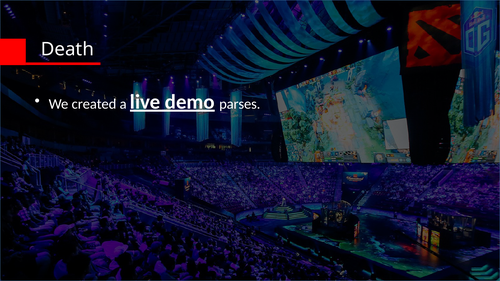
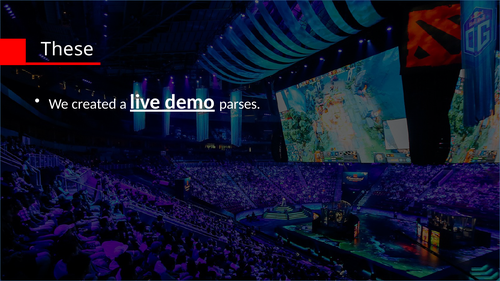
Death: Death -> These (67, 49)
